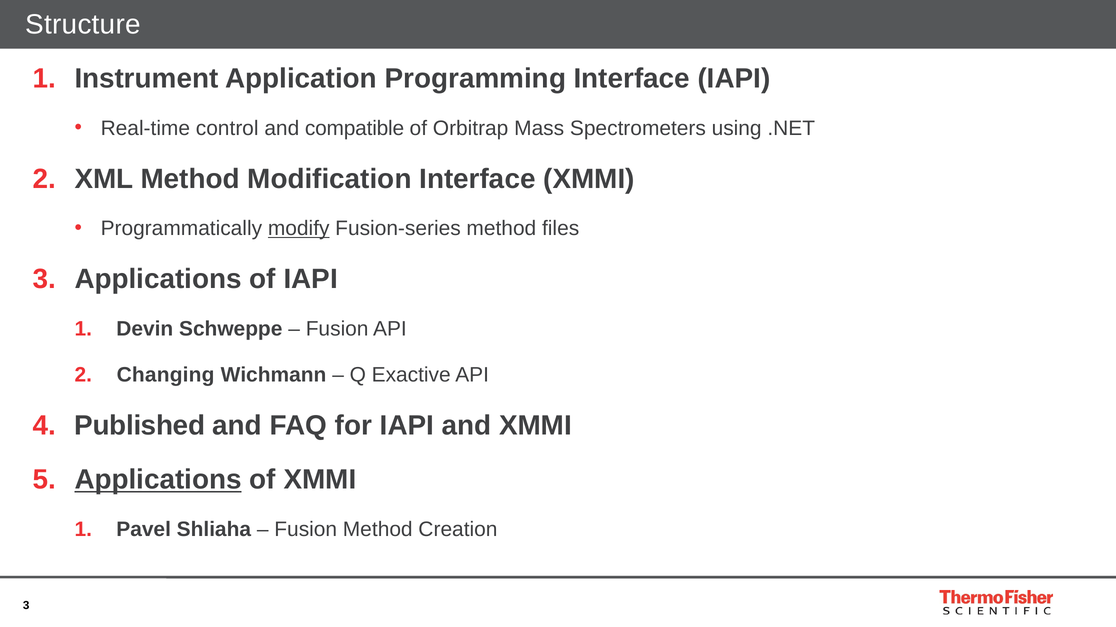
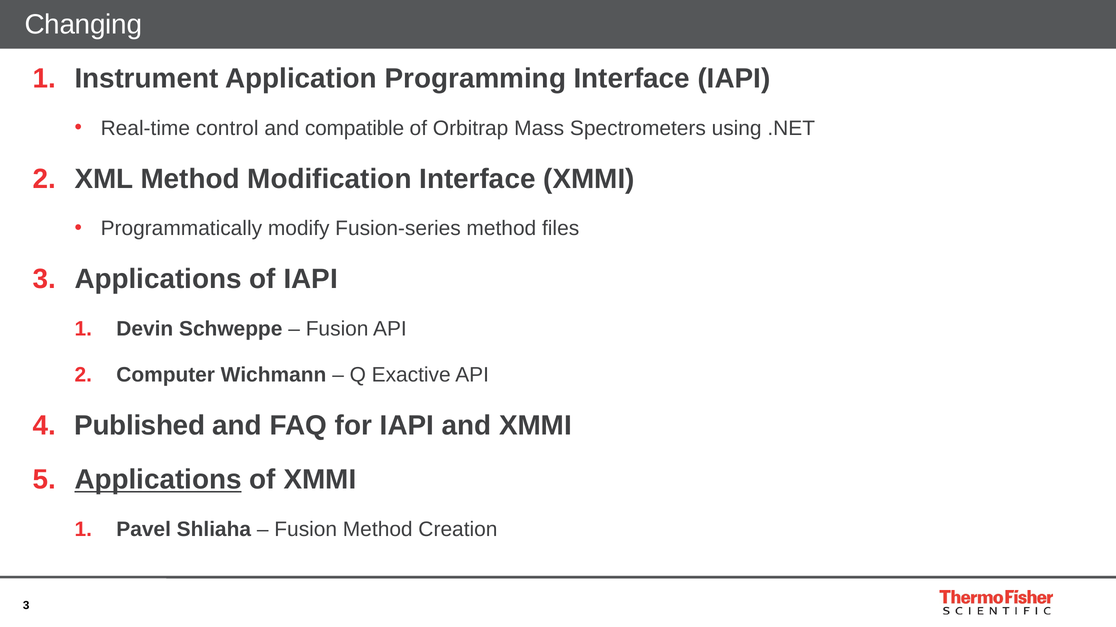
Structure: Structure -> Changing (83, 25)
modify underline: present -> none (299, 229)
Changing: Changing -> Computer (166, 375)
